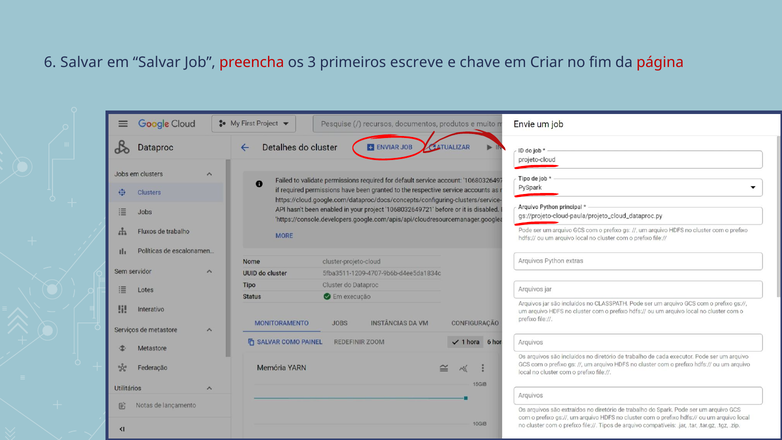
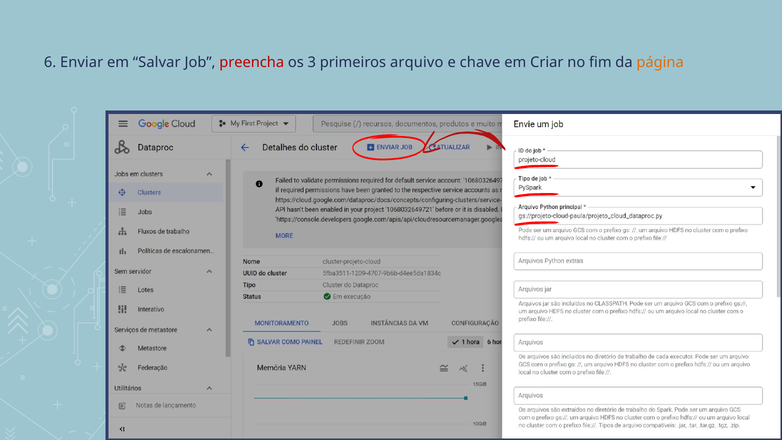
6 Salvar: Salvar -> Enviar (82, 62)
escreve: escreve -> arquivo (417, 62)
página colour: red -> orange (660, 62)
